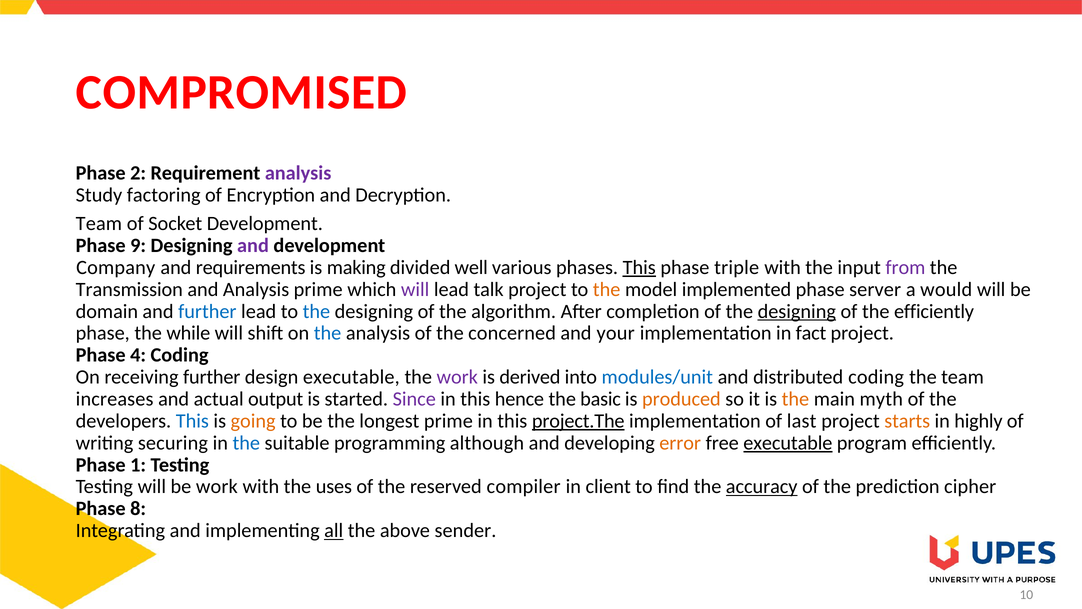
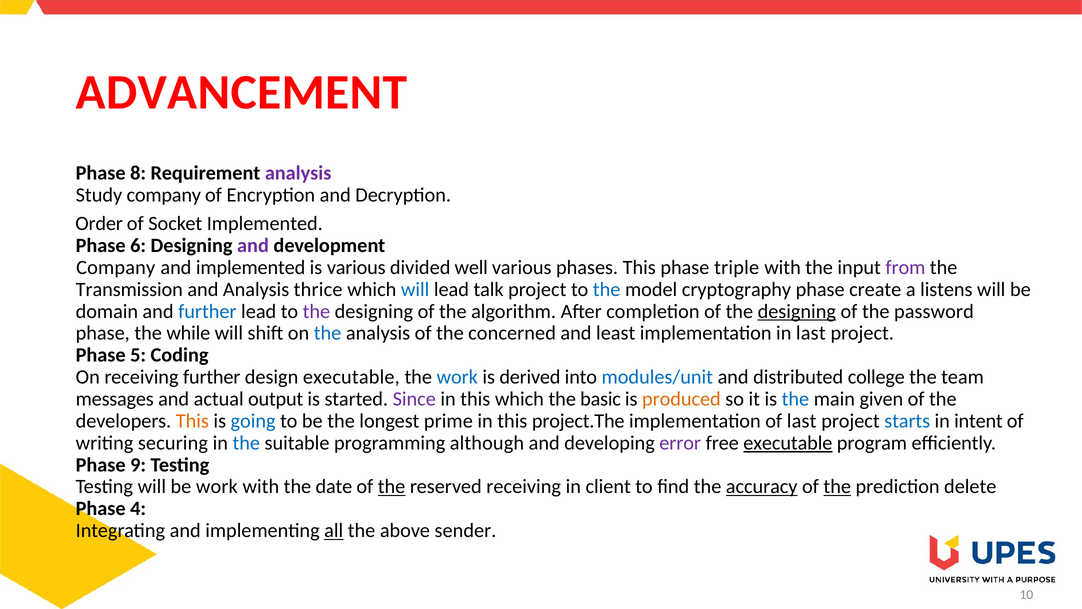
COMPROMISED: COMPROMISED -> ADVANCEMENT (242, 92)
2: 2 -> 8 (138, 173)
Study factoring: factoring -> company (164, 195)
Team: Team -> Order (99, 223)
Socket Development: Development -> Implemented (265, 223)
9: 9 -> 6 (138, 245)
and requirements: requirements -> implemented (251, 267)
is making: making -> various (356, 267)
This underline: present -> none (639, 267)
Analysis prime: prime -> thrice (318, 289)
will colour: purple -> blue (415, 289)
the colour: orange -> blue (607, 289)
implemented: implemented -> cryptography (737, 289)
server: server -> create (875, 289)
would: would -> listens (946, 289)
the colour: blue -> purple (316, 311)
the efficiently: efficiently -> password (934, 311)
your: your -> least (616, 333)
in fact: fact -> last (811, 333)
4: 4 -> 5 (138, 355)
work colour: purple -> blue (457, 377)
distributed coding: coding -> college (876, 377)
increases: increases -> messages (115, 399)
this hence: hence -> which (519, 399)
the colour: orange -> blue (795, 399)
myth: myth -> given (881, 399)
This colour: blue -> orange (192, 421)
going colour: orange -> blue (253, 421)
project.The underline: present -> none (578, 421)
starts colour: orange -> blue (907, 421)
highly: highly -> intent (978, 421)
error colour: orange -> purple (680, 443)
1: 1 -> 9 (138, 465)
uses: uses -> date (334, 486)
the underline: none -> present (392, 486)
reserved compiler: compiler -> receiving (524, 486)
the underline: none -> present (837, 486)
cipher: cipher -> delete (970, 486)
8: 8 -> 4 (138, 508)
